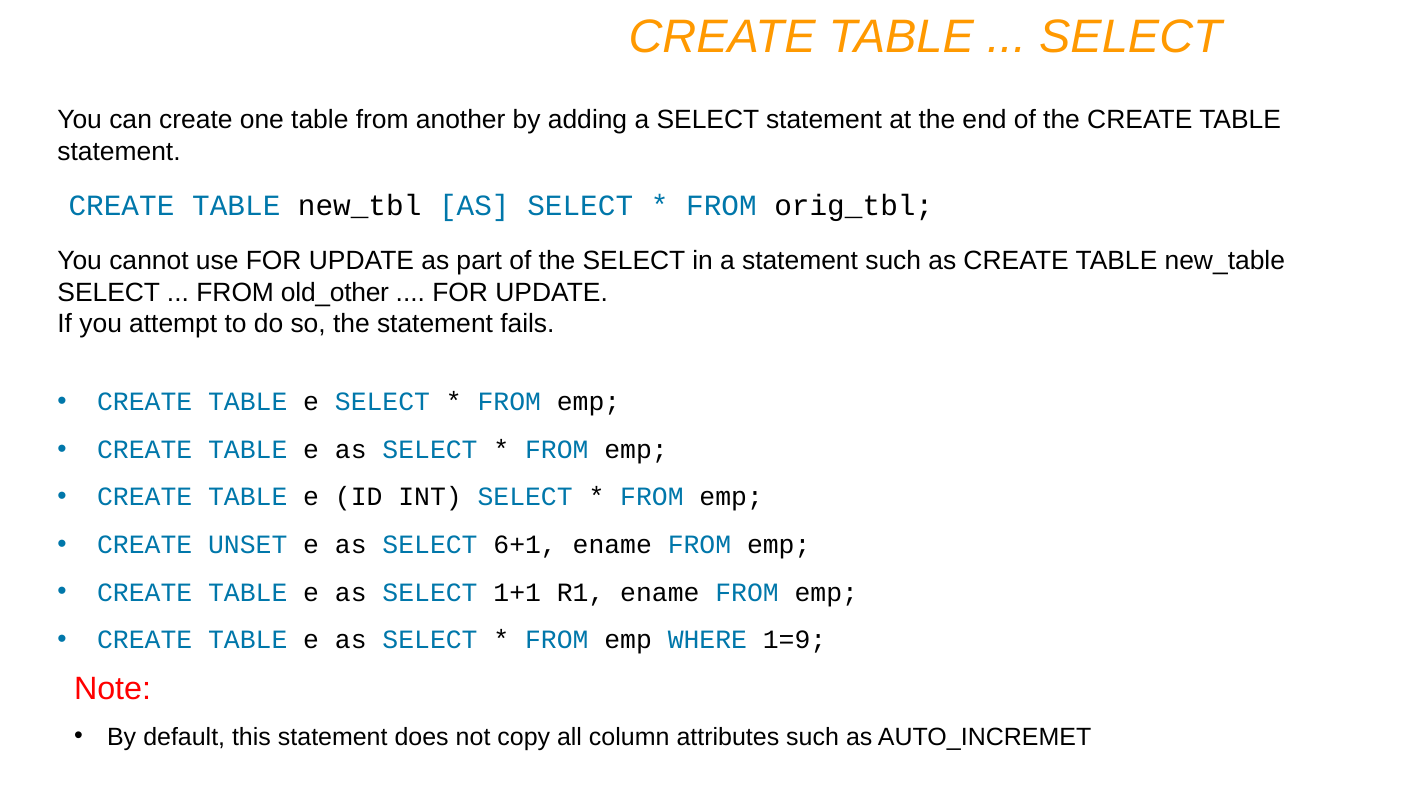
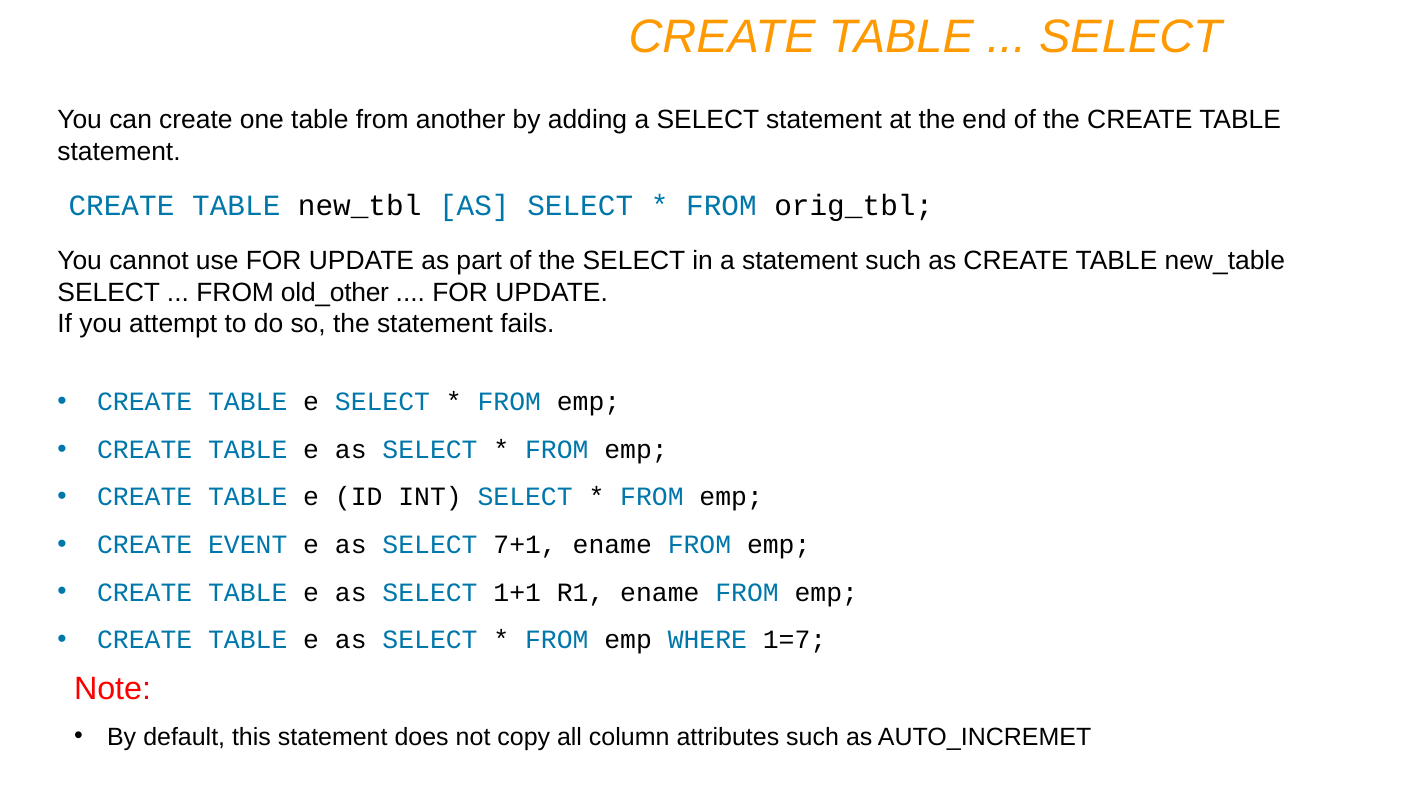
UNSET: UNSET -> EVENT (248, 545)
6+1: 6+1 -> 7+1 (525, 545)
1=9: 1=9 -> 1=7 (795, 640)
